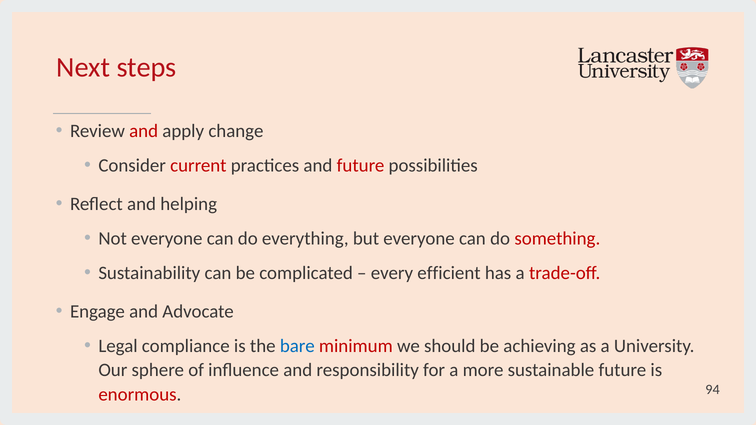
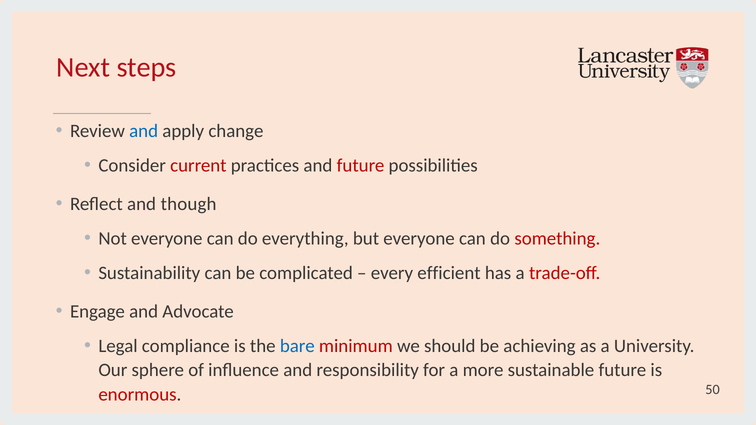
and colour: red -> blue (144, 131)
helping: helping -> though (189, 204)
94: 94 -> 50 (713, 390)
